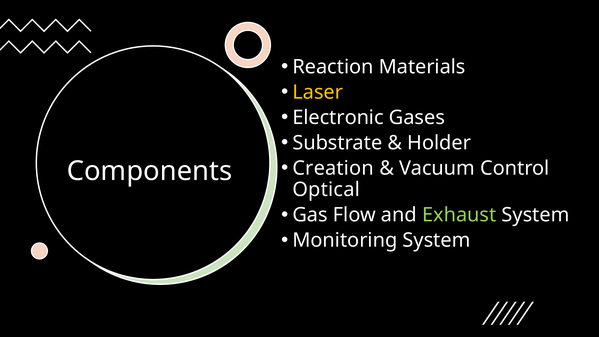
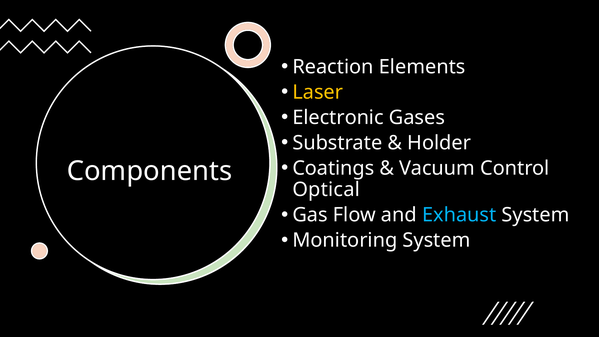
Materials: Materials -> Elements (422, 67)
Creation: Creation -> Coatings (333, 168)
Exhaust colour: light green -> light blue (459, 215)
